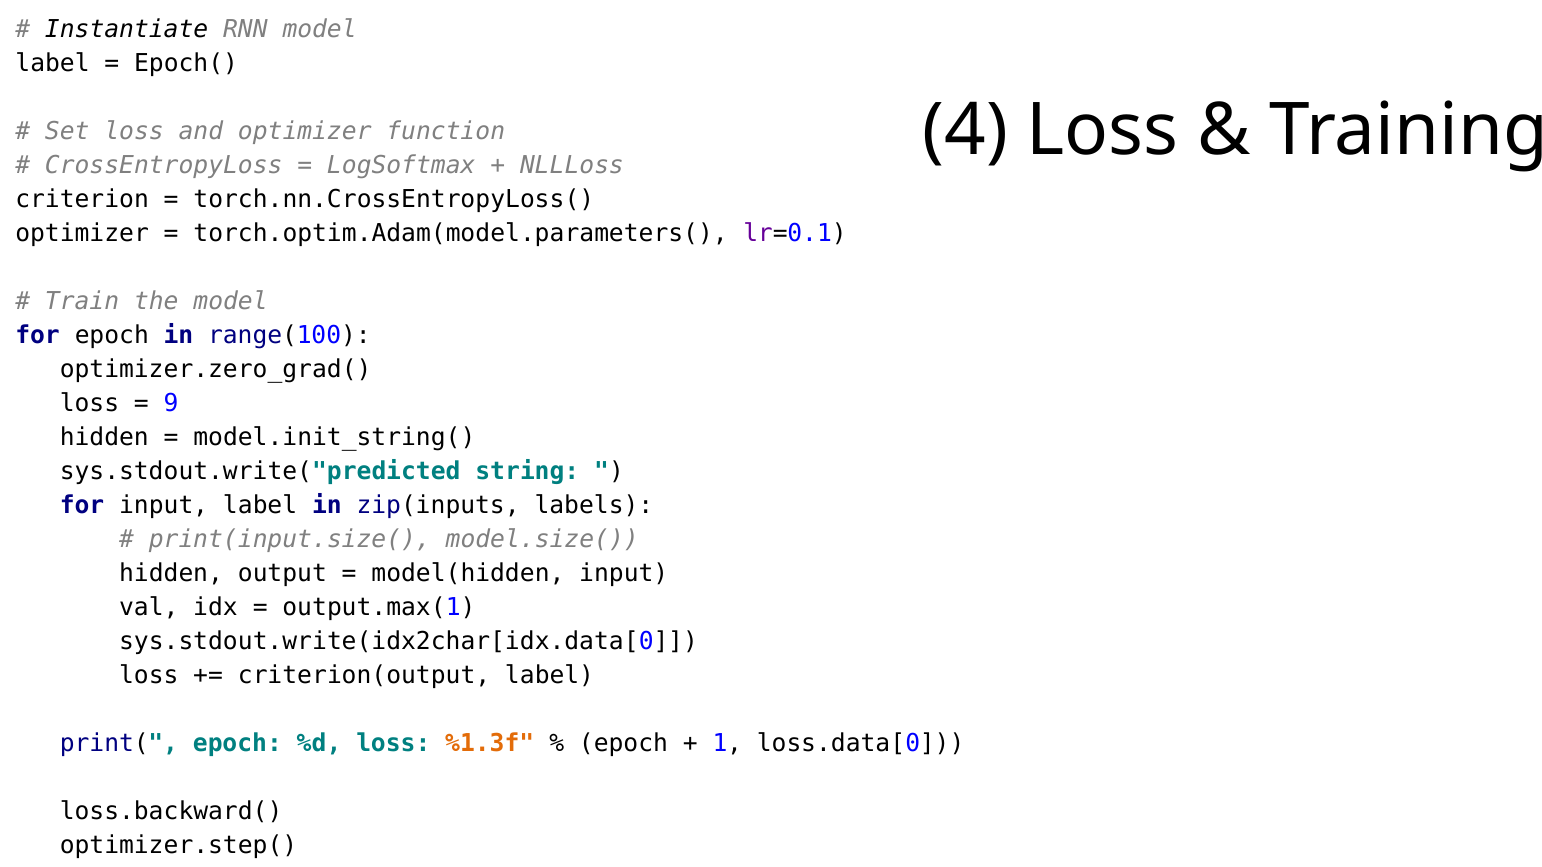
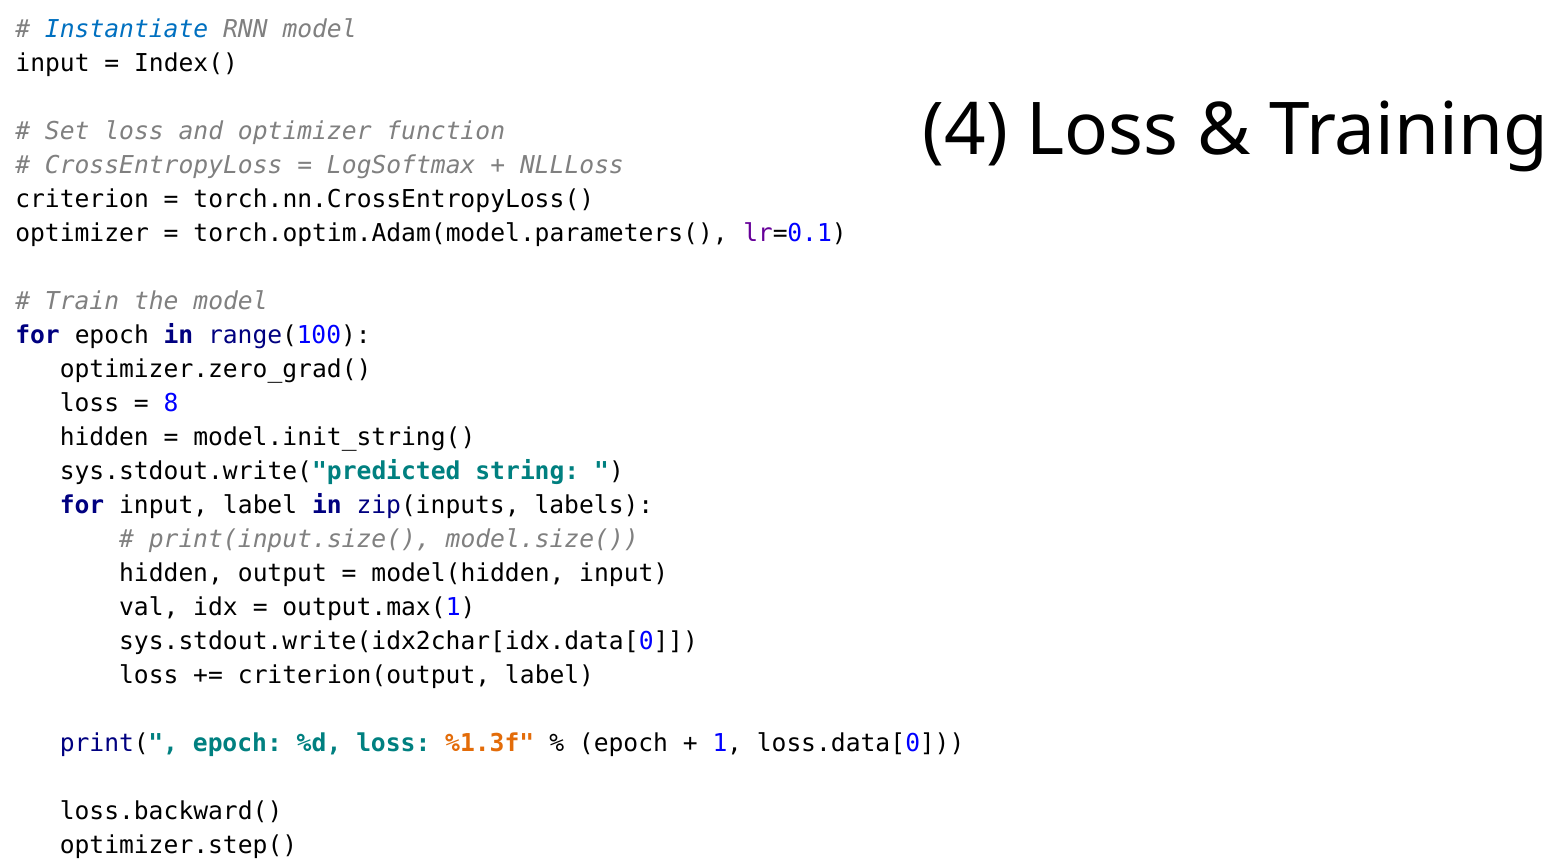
Instantiate colour: black -> blue (127, 30)
label: label -> input (53, 64)
Epoch(: Epoch( -> Index( (186, 64)
9: 9 -> 8 (171, 404)
